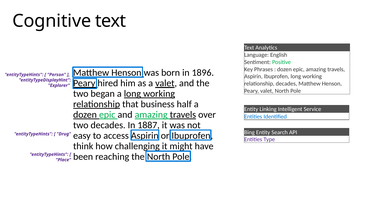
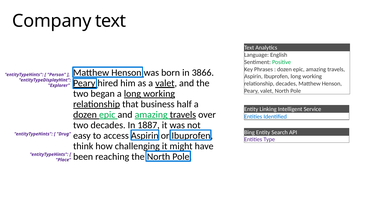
Cognitive: Cognitive -> Company (52, 21)
1896: 1896 -> 3866 (203, 73)
